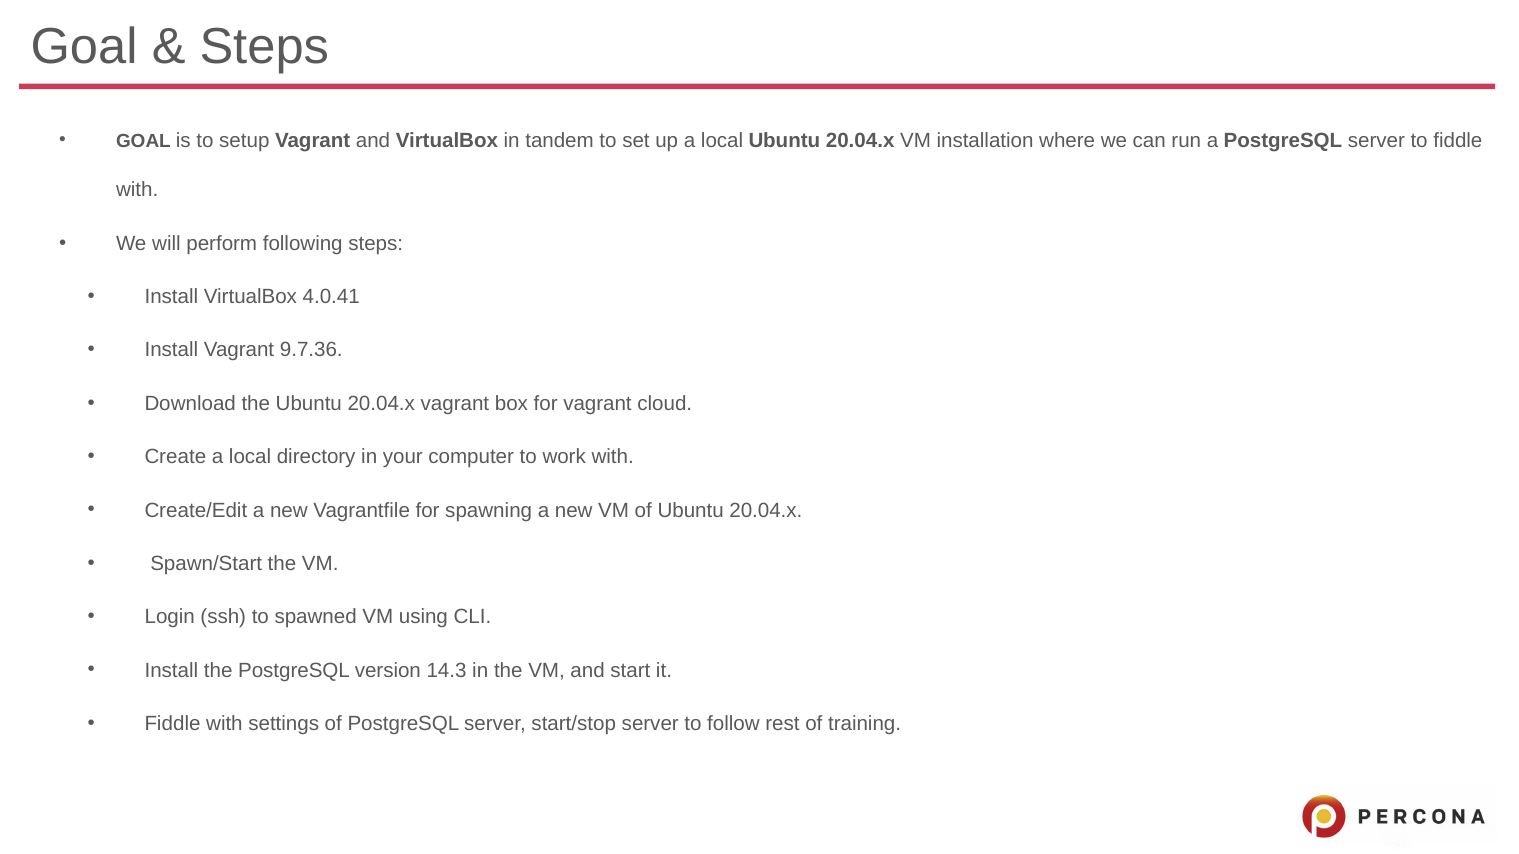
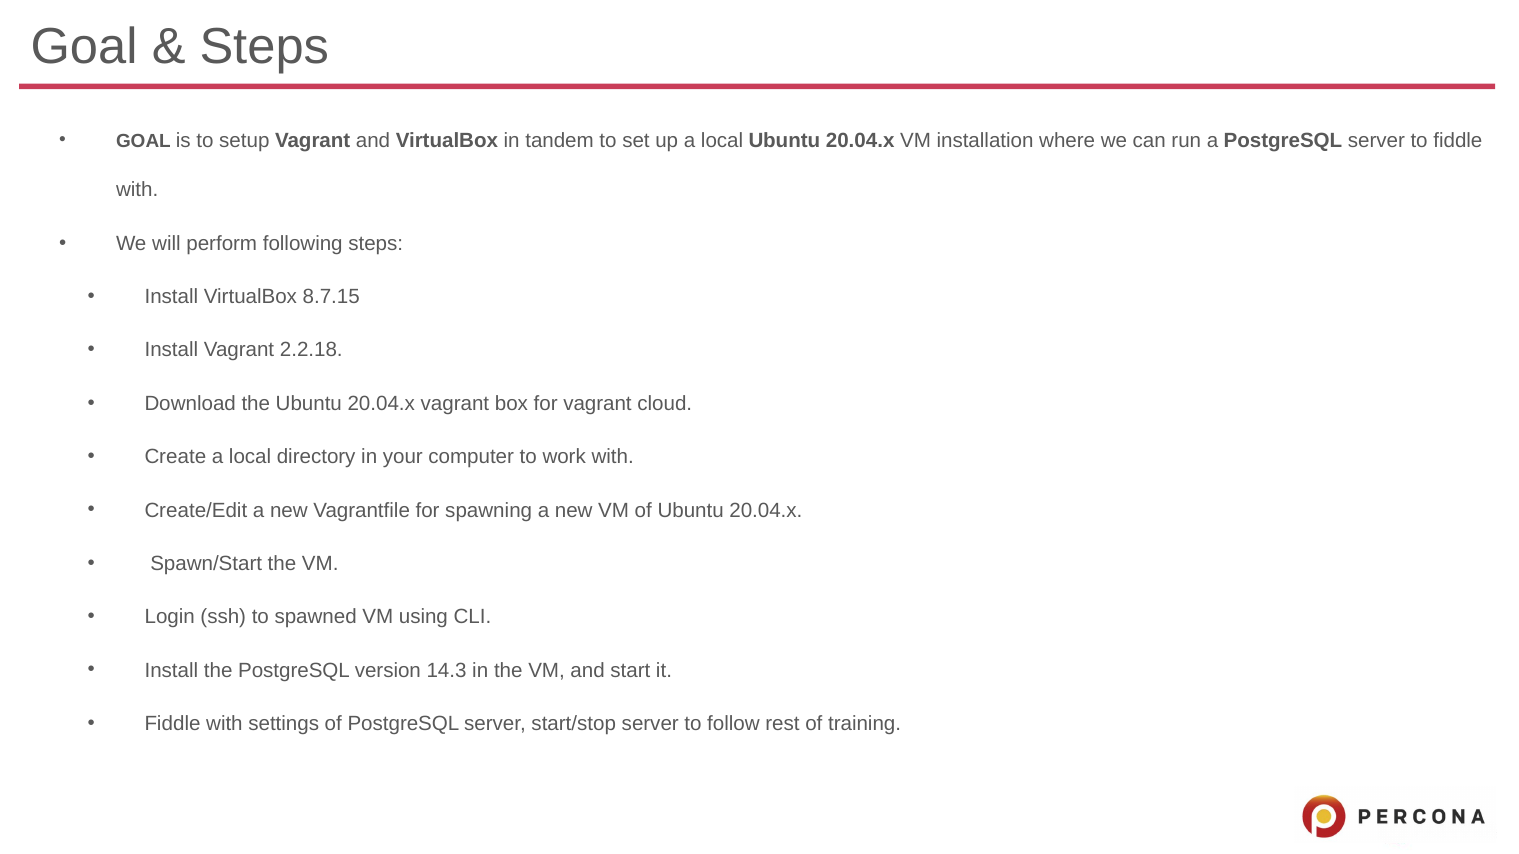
4.0.41: 4.0.41 -> 8.7.15 (331, 297)
9.7.36: 9.7.36 -> 2.2.18 (311, 350)
